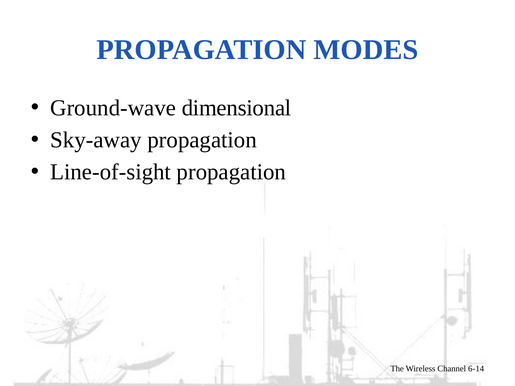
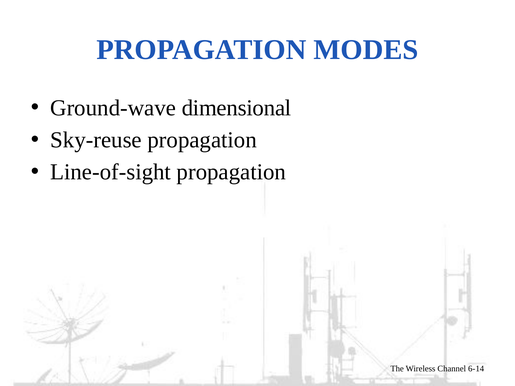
Sky-away: Sky-away -> Sky-reuse (96, 140)
